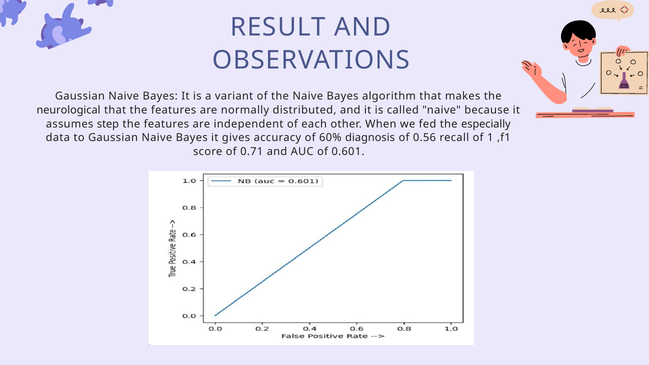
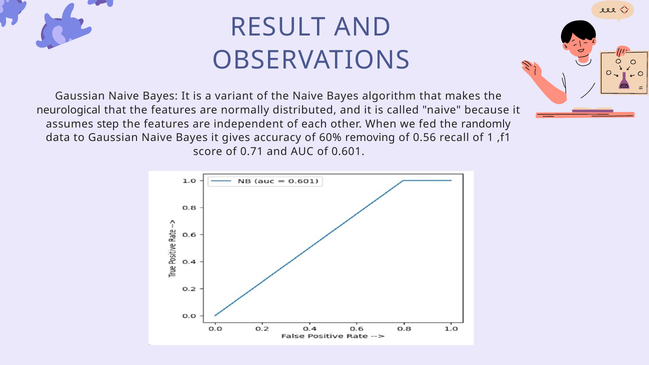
especially: especially -> randomly (486, 124)
diagnosis: diagnosis -> removing (370, 138)
